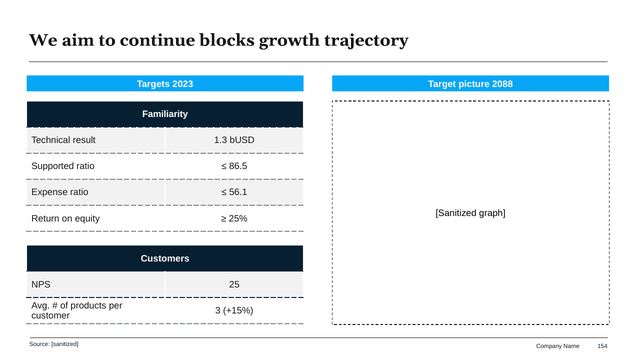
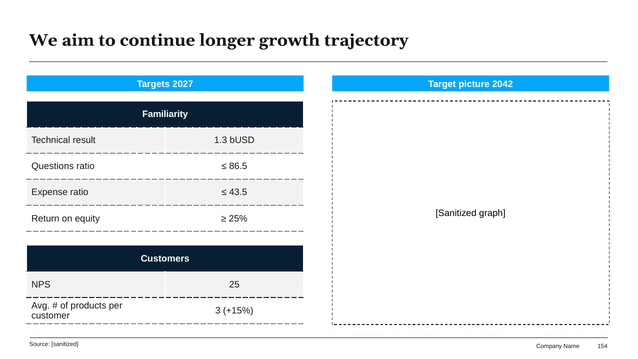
blocks: blocks -> longer (227, 40)
2023: 2023 -> 2027 (183, 84)
2088: 2088 -> 2042 (503, 84)
Supported: Supported -> Questions (53, 166)
56.1: 56.1 -> 43.5 (238, 192)
